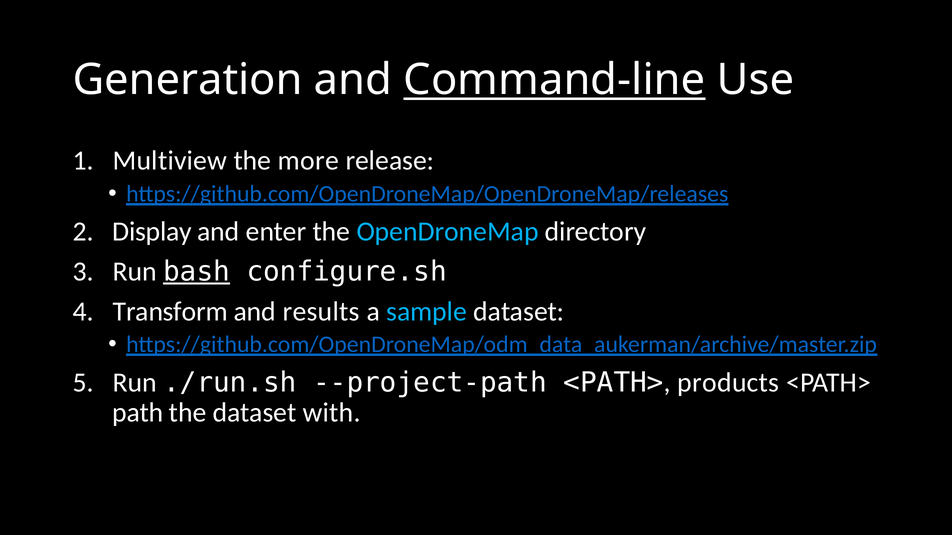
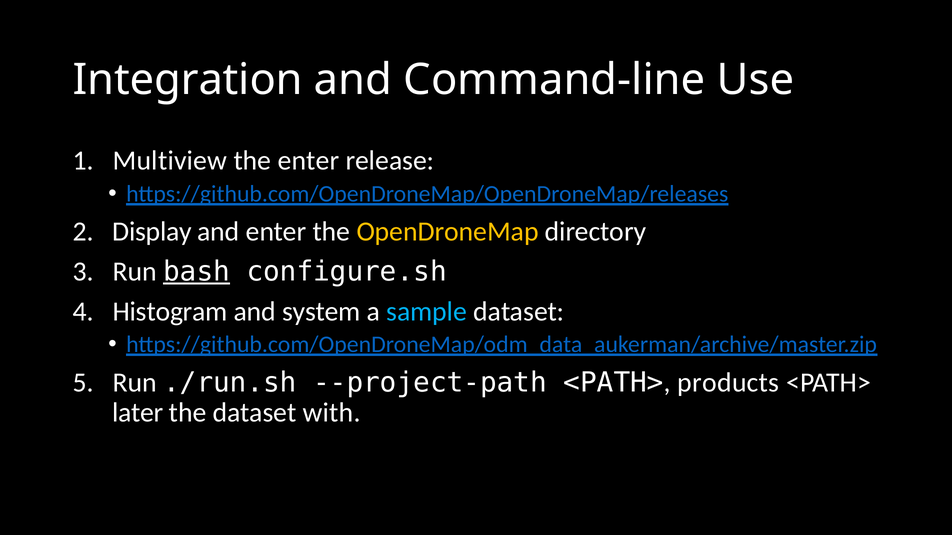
Generation: Generation -> Integration (188, 80)
Command-line underline: present -> none (554, 80)
the more: more -> enter (308, 161)
OpenDroneMap colour: light blue -> yellow (448, 232)
Transform: Transform -> Histogram (170, 312)
results: results -> system (321, 312)
path: path -> later (138, 413)
